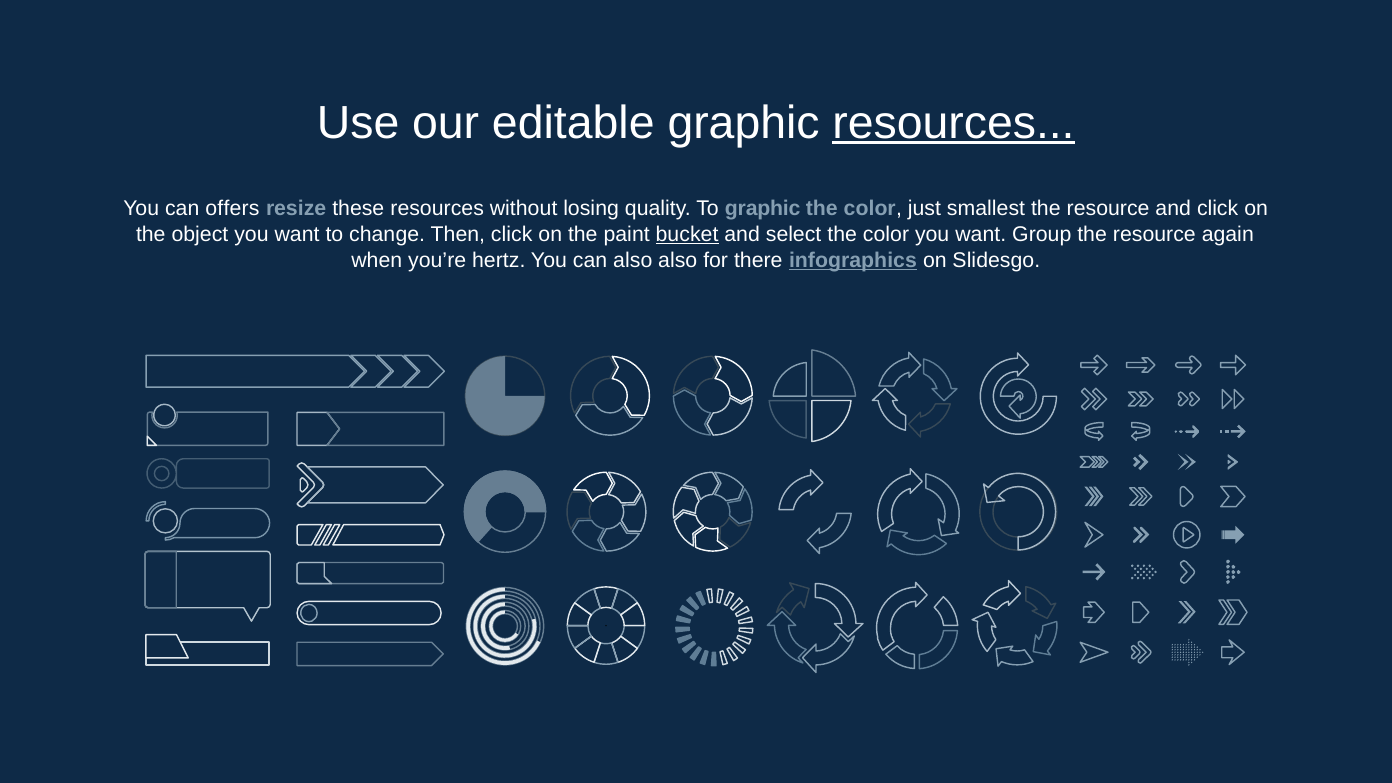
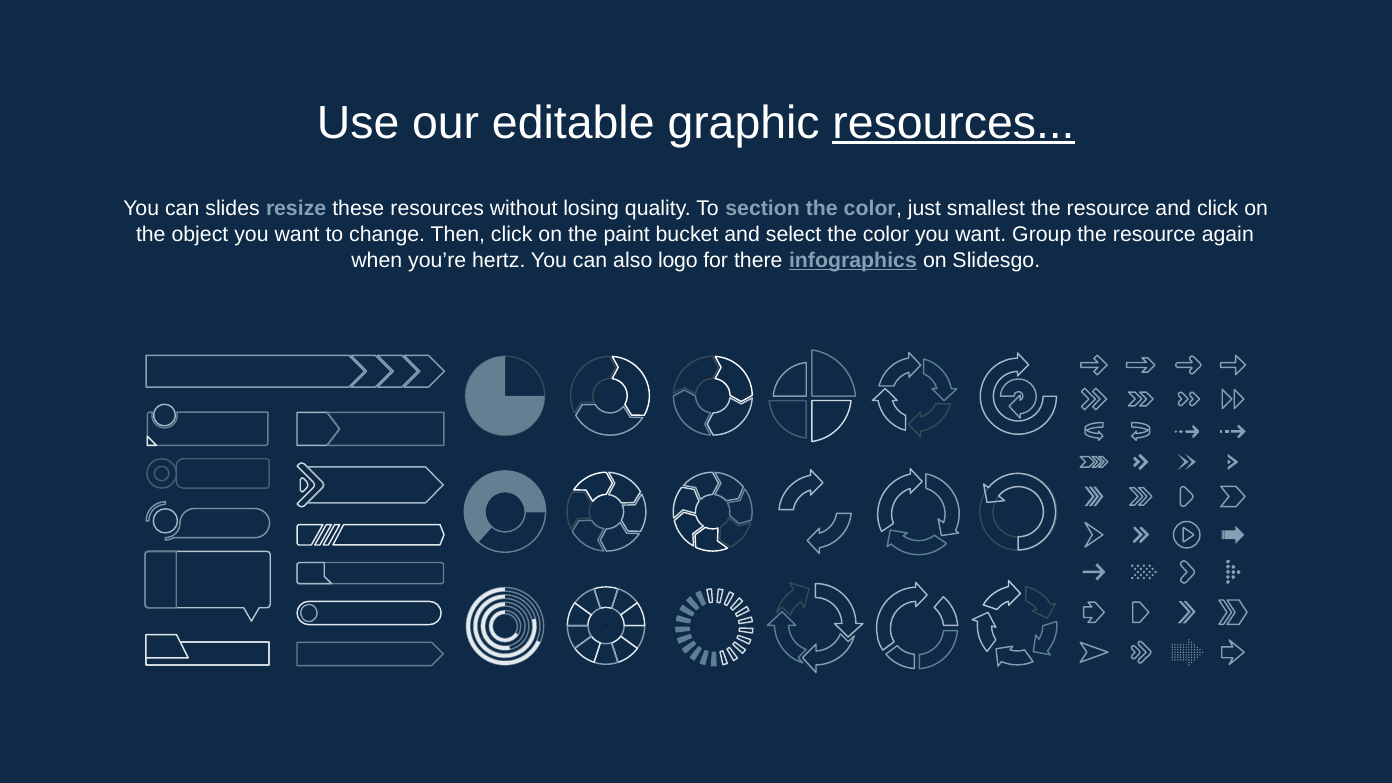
offers: offers -> slides (233, 209)
To graphic: graphic -> section (763, 209)
bucket underline: present -> none (687, 235)
also also: also -> logo (678, 260)
